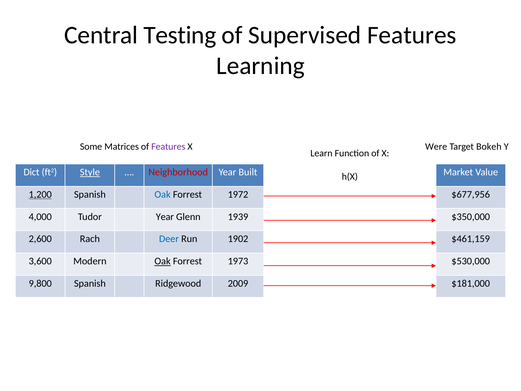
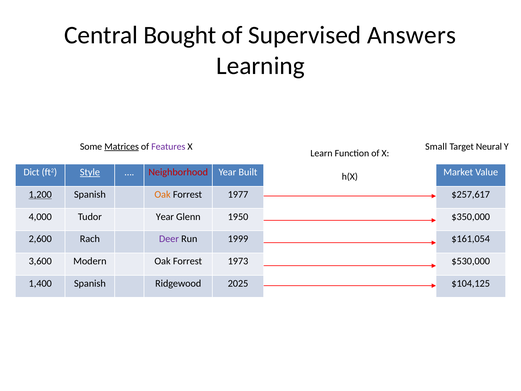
Testing: Testing -> Bought (180, 35)
Supervised Features: Features -> Answers (412, 35)
Matrices underline: none -> present (122, 146)
Were: Were -> Small (436, 146)
Bokeh: Bokeh -> Neural (489, 146)
Oak colour: blue -> orange (163, 194)
1972: 1972 -> 1977 (238, 194)
$677,956: $677,956 -> $257,617 (471, 194)
1939: 1939 -> 1950 (238, 217)
Deer colour: blue -> purple (169, 239)
1902: 1902 -> 1999 (238, 239)
$461,159: $461,159 -> $161,054 (471, 239)
Oak underline: present -> none (163, 261)
9,800: 9,800 -> 1,400 (40, 283)
2009: 2009 -> 2025 (238, 283)
$181,000: $181,000 -> $104,125 (471, 283)
